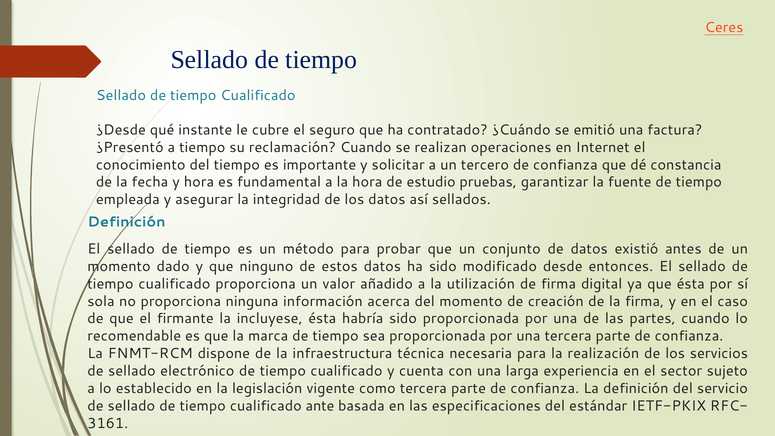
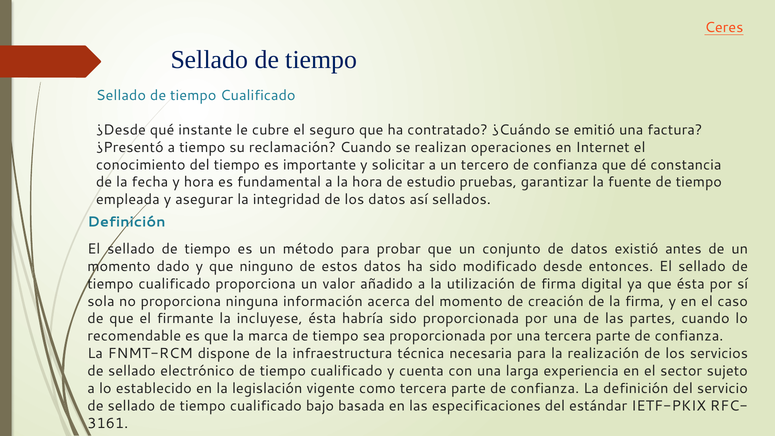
ante: ante -> bajo (320, 406)
